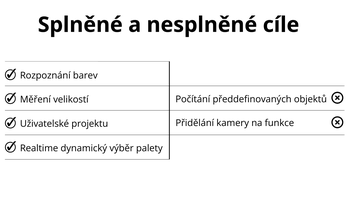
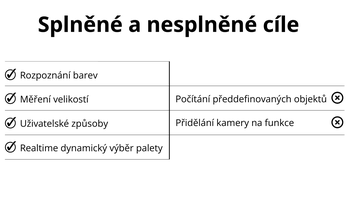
projektu: projektu -> způsoby (90, 123)
